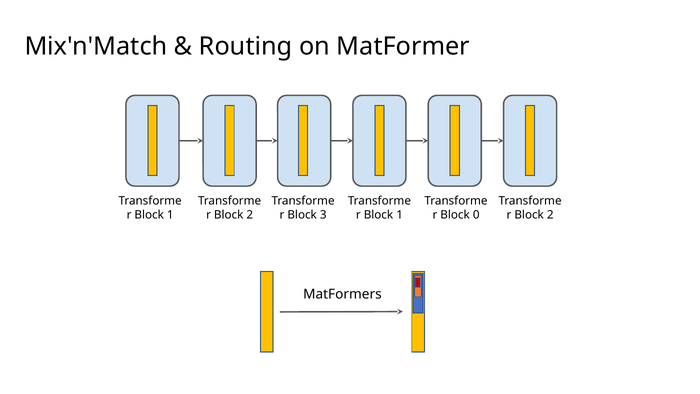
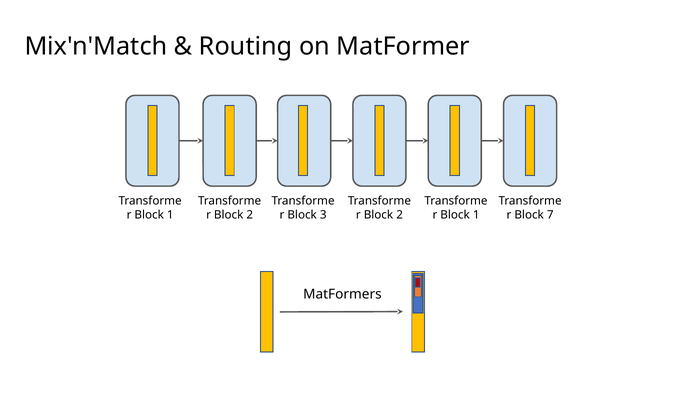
1: 1 -> 2 (400, 215)
0: 0 -> 1 (476, 215)
2: 2 -> 7 (550, 215)
